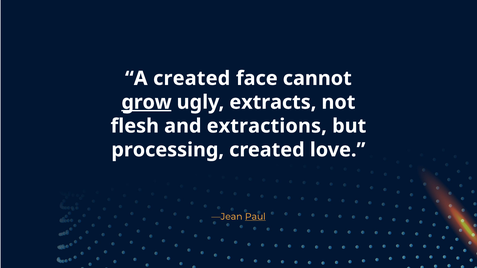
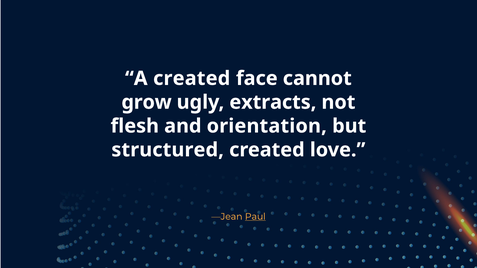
grow underline: present -> none (147, 102)
extractions: extractions -> orientation (267, 126)
processing: processing -> structured (168, 150)
